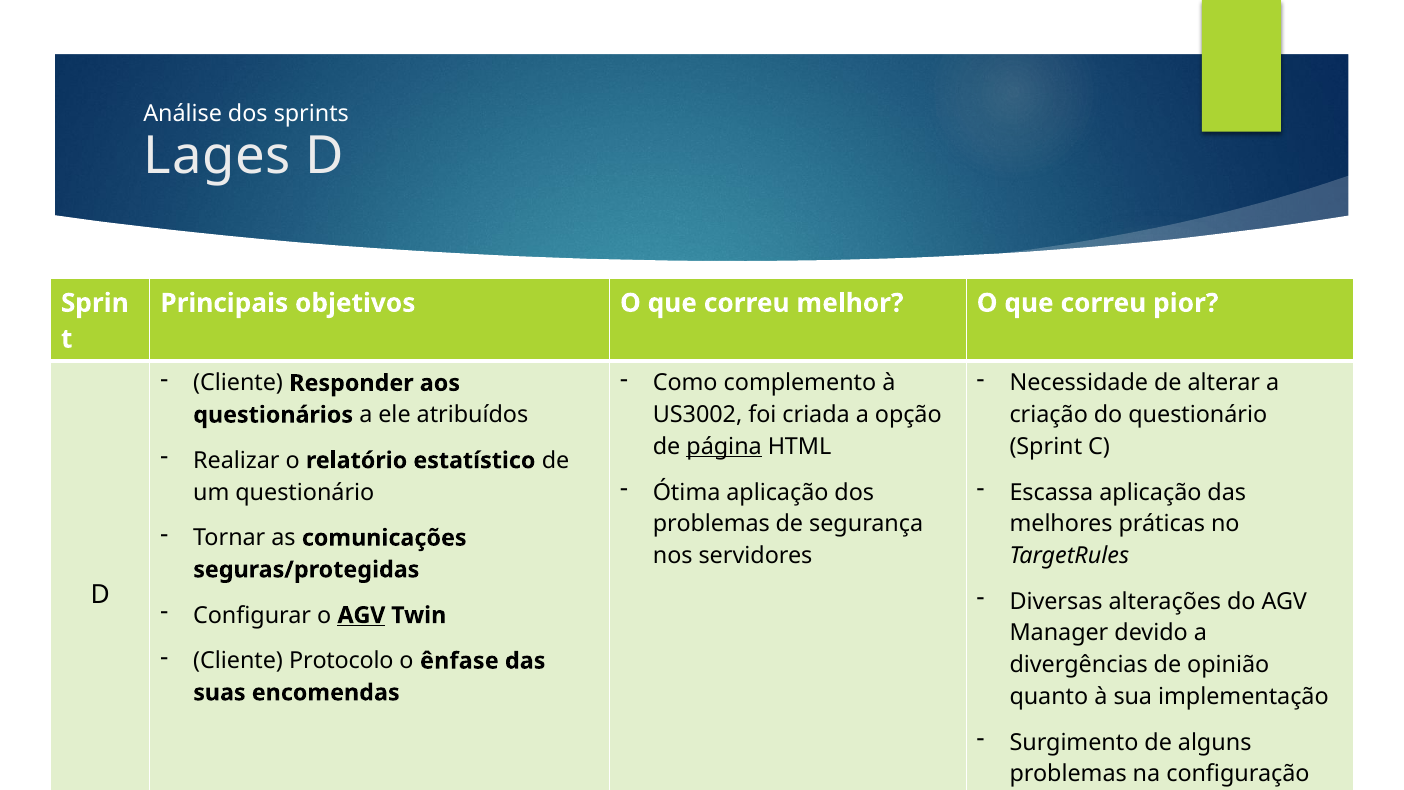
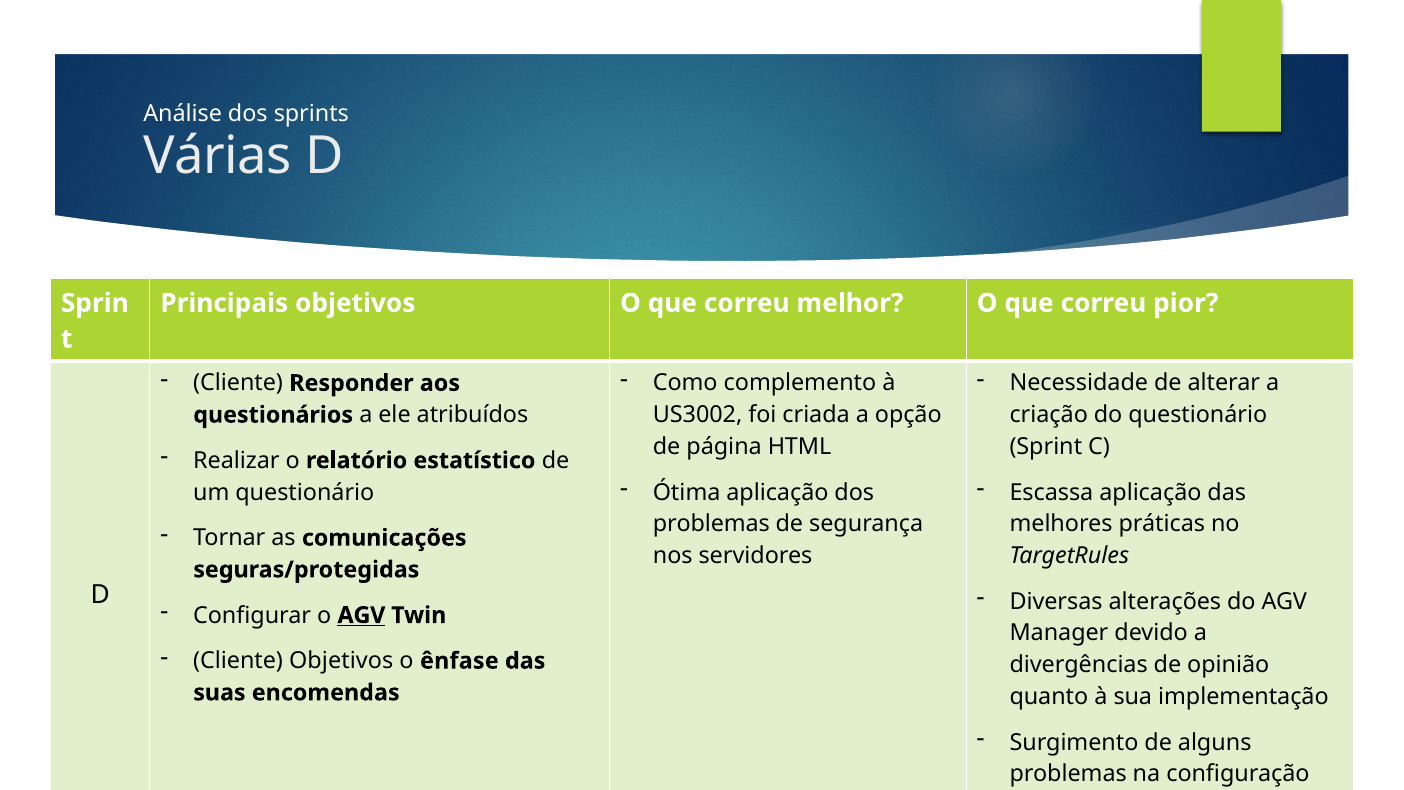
Lages: Lages -> Várias (218, 156)
página underline: present -> none (724, 447)
Cliente Protocolo: Protocolo -> Objetivos (341, 661)
